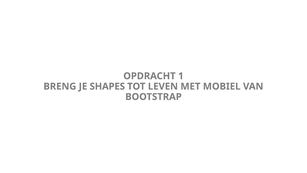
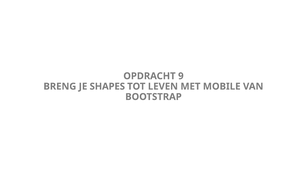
1: 1 -> 9 (181, 76)
MOBIEL: MOBIEL -> MOBILE (222, 86)
